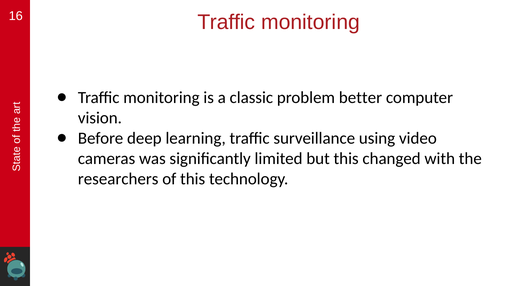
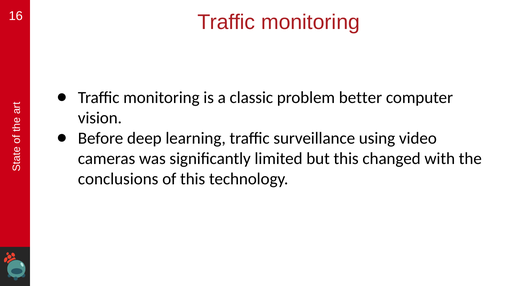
researchers: researchers -> conclusions (118, 179)
